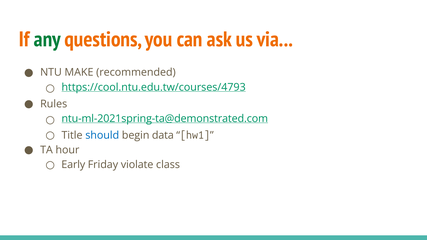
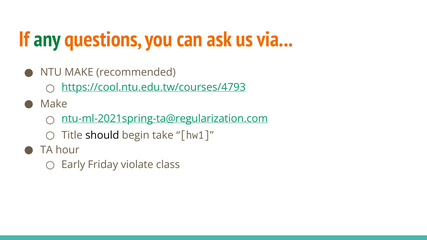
Rules: Rules -> Make (54, 104)
ntu-ml-2021spring-ta@demonstrated.com: ntu-ml-2021spring-ta@demonstrated.com -> ntu-ml-2021spring-ta@regularization.com (165, 119)
should colour: blue -> black (102, 135)
data: data -> take (163, 135)
